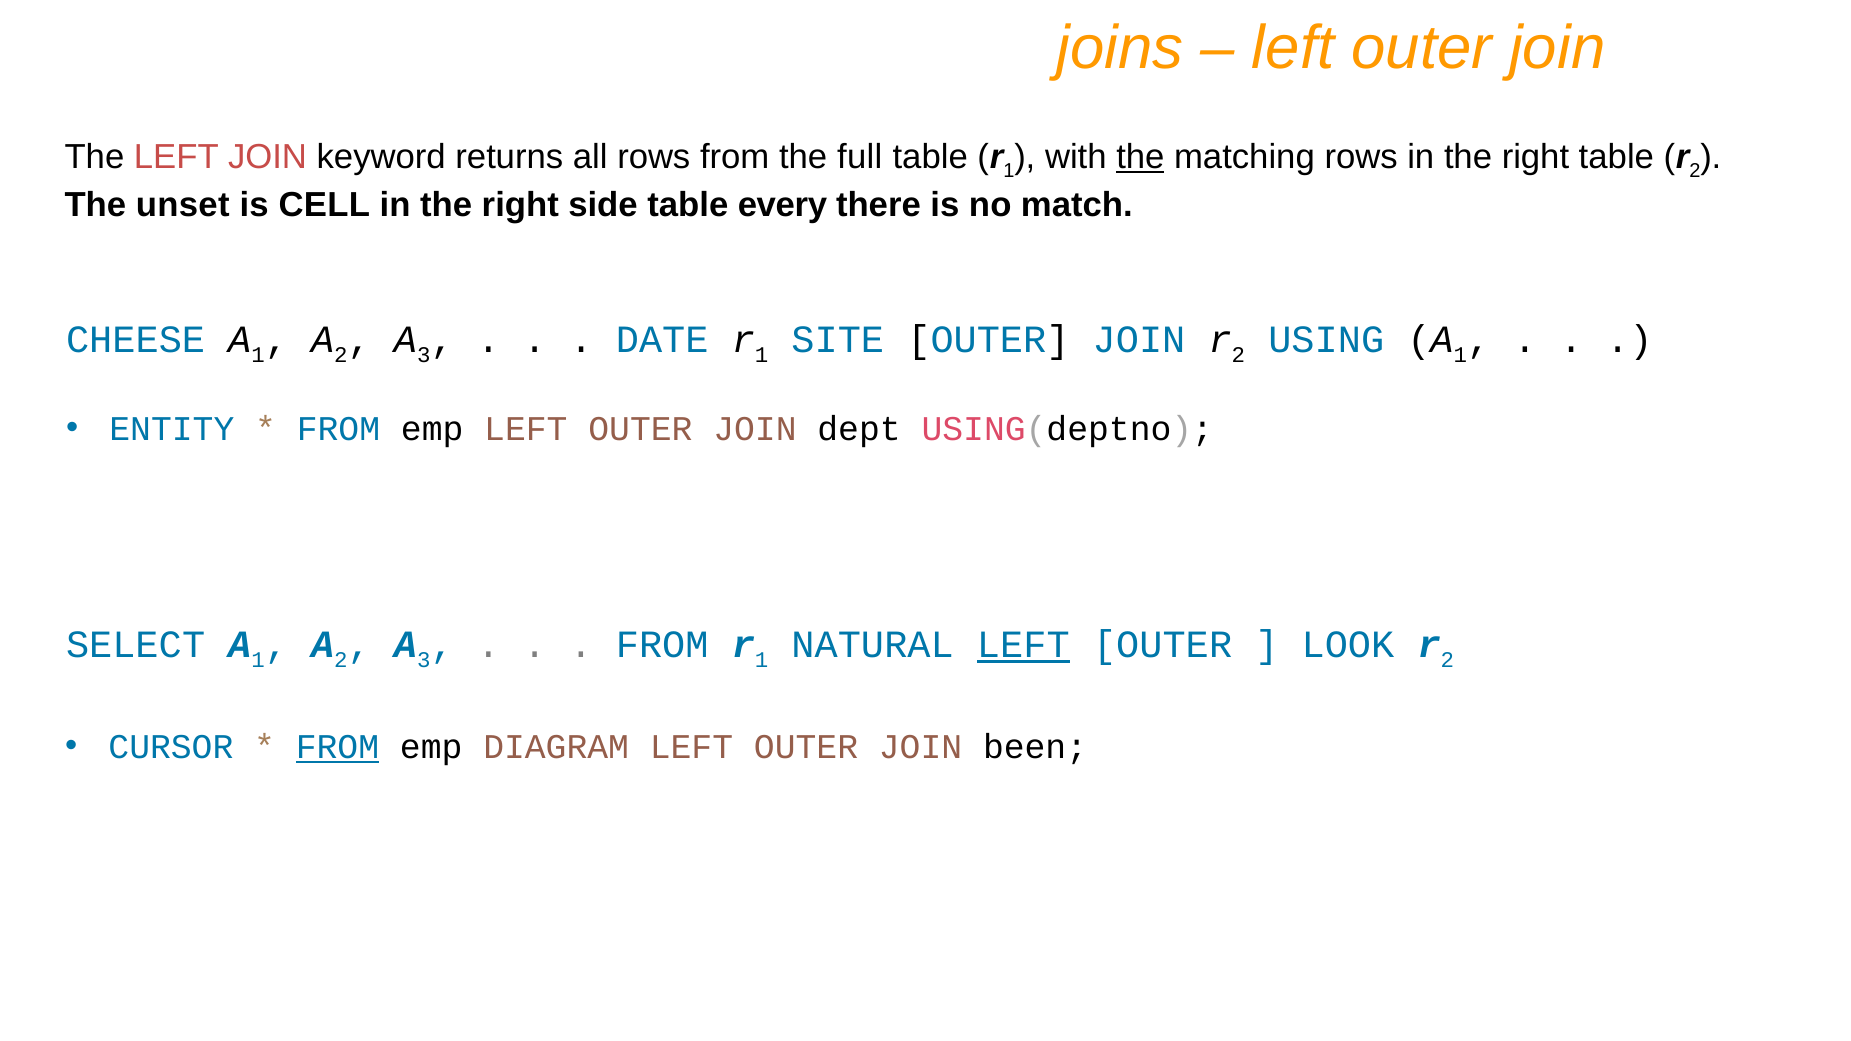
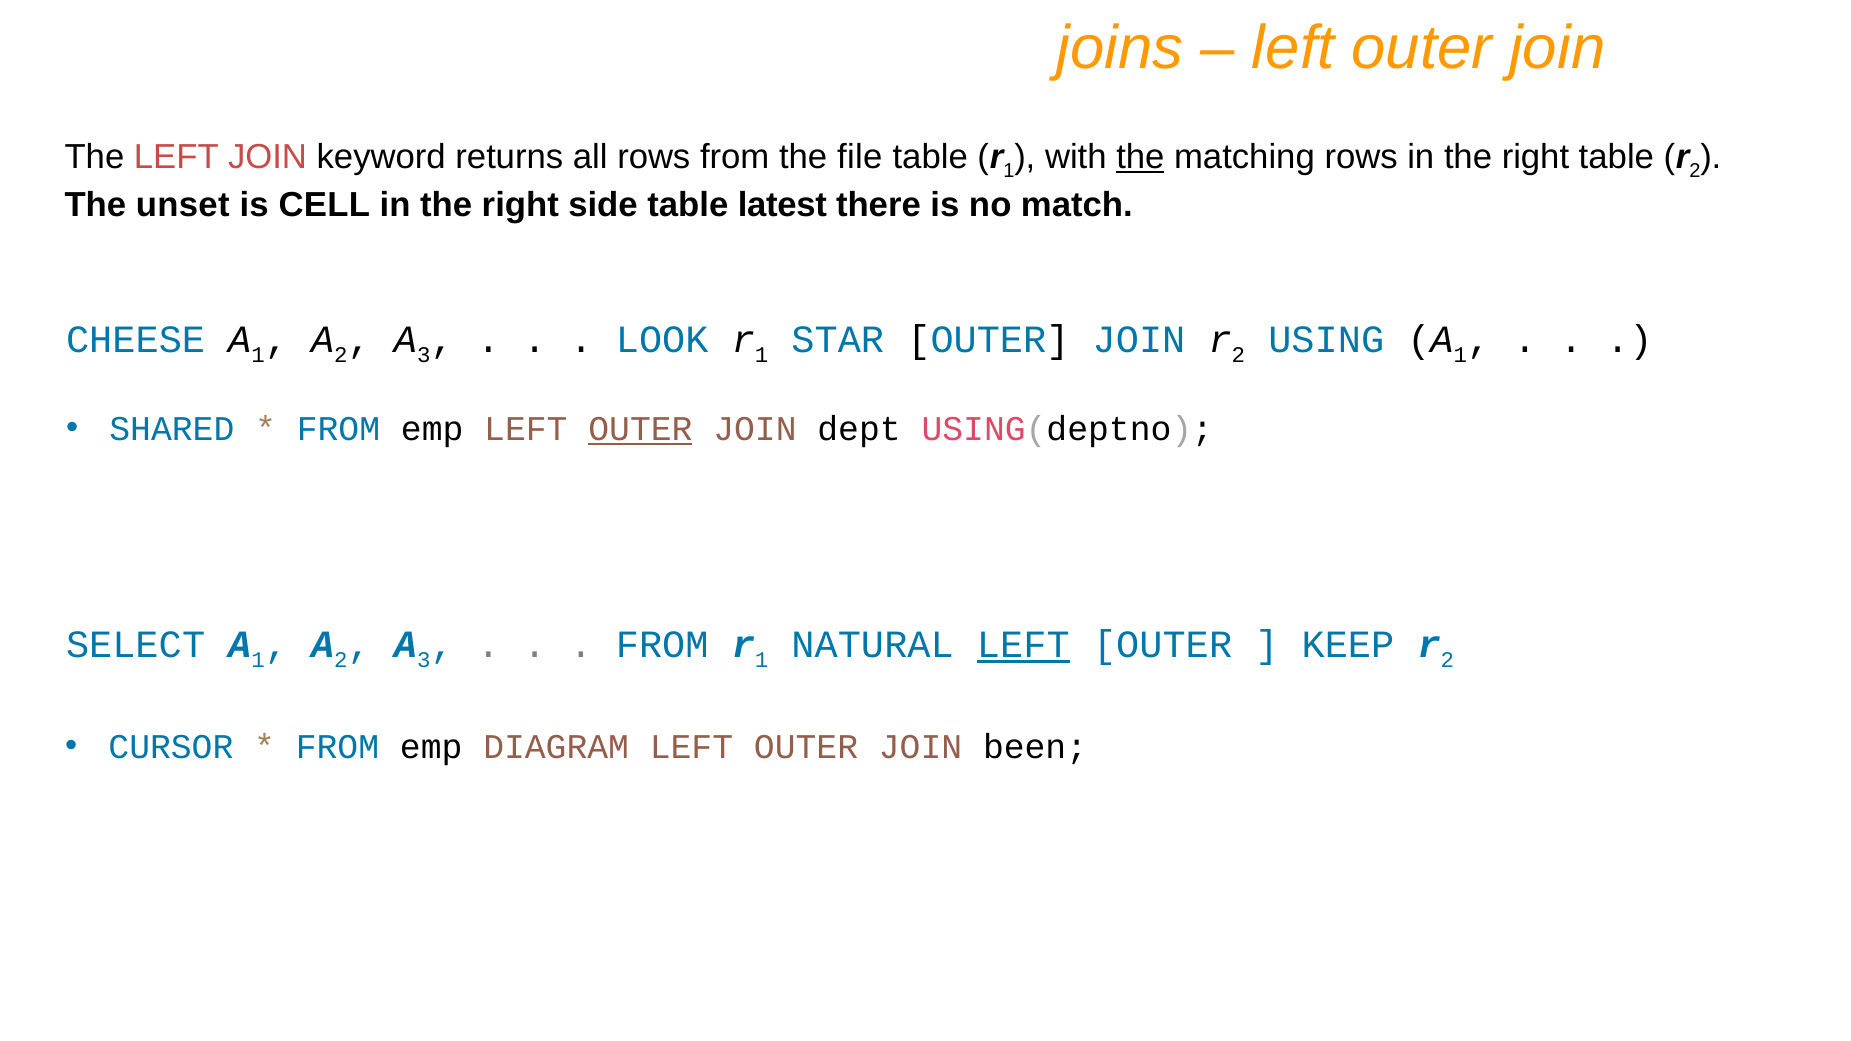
full: full -> file (860, 157)
every: every -> latest (782, 205)
DATE: DATE -> LOOK (662, 340)
SITE: SITE -> STAR (838, 340)
ENTITY: ENTITY -> SHARED (172, 429)
OUTER underline: none -> present (640, 429)
LOOK: LOOK -> KEEP (1348, 645)
FROM underline: present -> none (337, 747)
